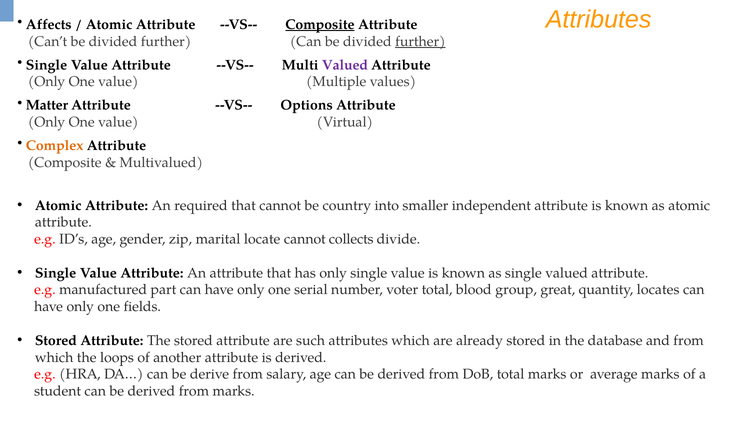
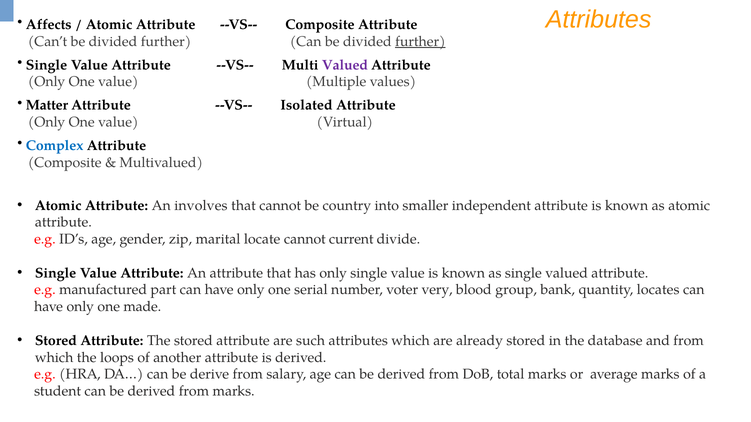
Composite underline: present -> none (320, 25)
Options: Options -> Isolated (307, 105)
Complex colour: orange -> blue (55, 146)
required: required -> involves (201, 206)
collects: collects -> current (351, 239)
voter total: total -> very (437, 290)
great: great -> bank (558, 290)
fields: fields -> made (142, 307)
